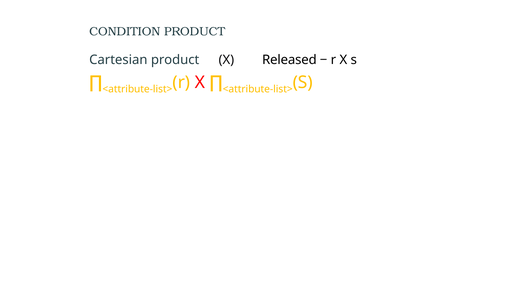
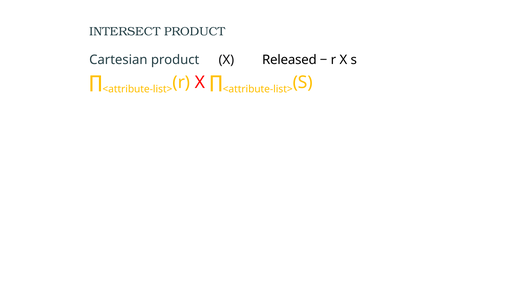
CONDITION: CONDITION -> INTERSECT (125, 32)
